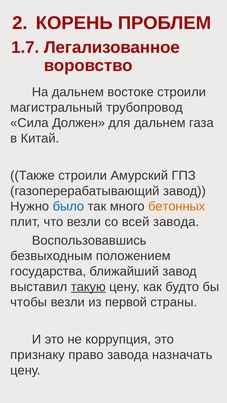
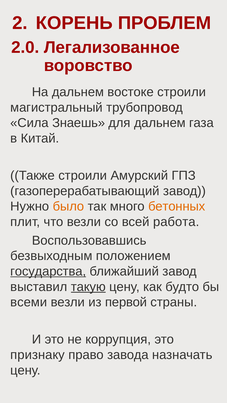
1.7: 1.7 -> 2.0 (25, 47)
Должен: Должен -> Знаешь (79, 123)
было colour: blue -> orange (68, 207)
всей завода: завода -> работа (176, 222)
государства underline: none -> present (48, 272)
чтобы: чтобы -> всеми (29, 303)
